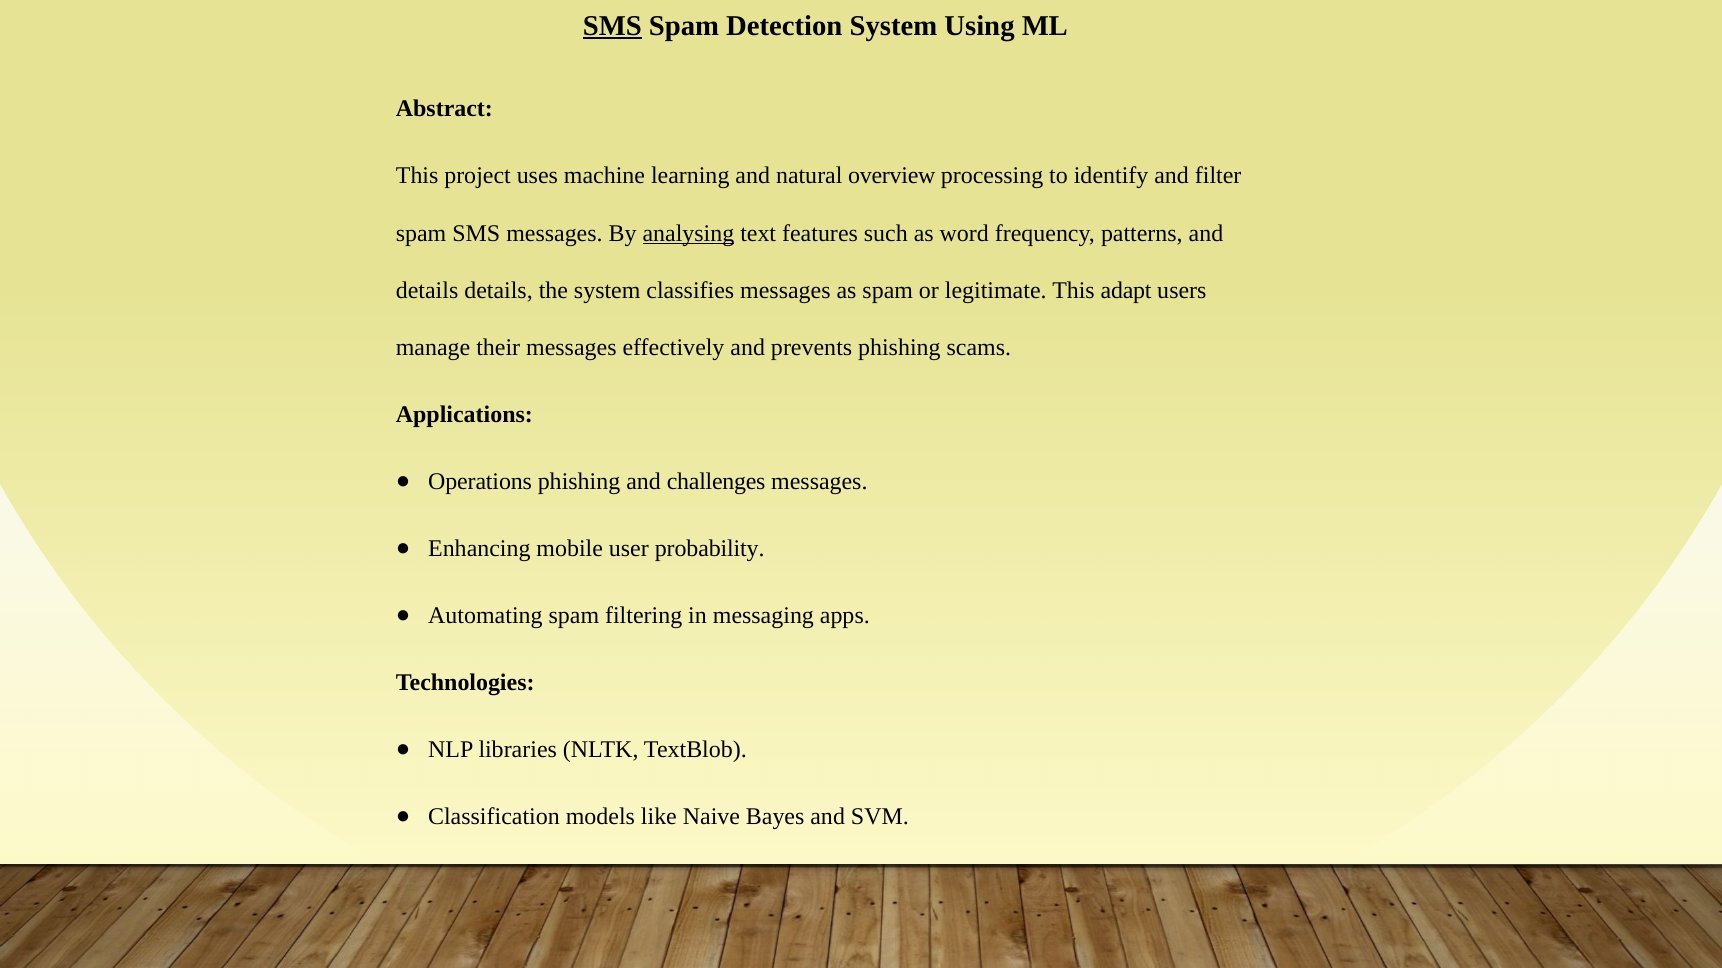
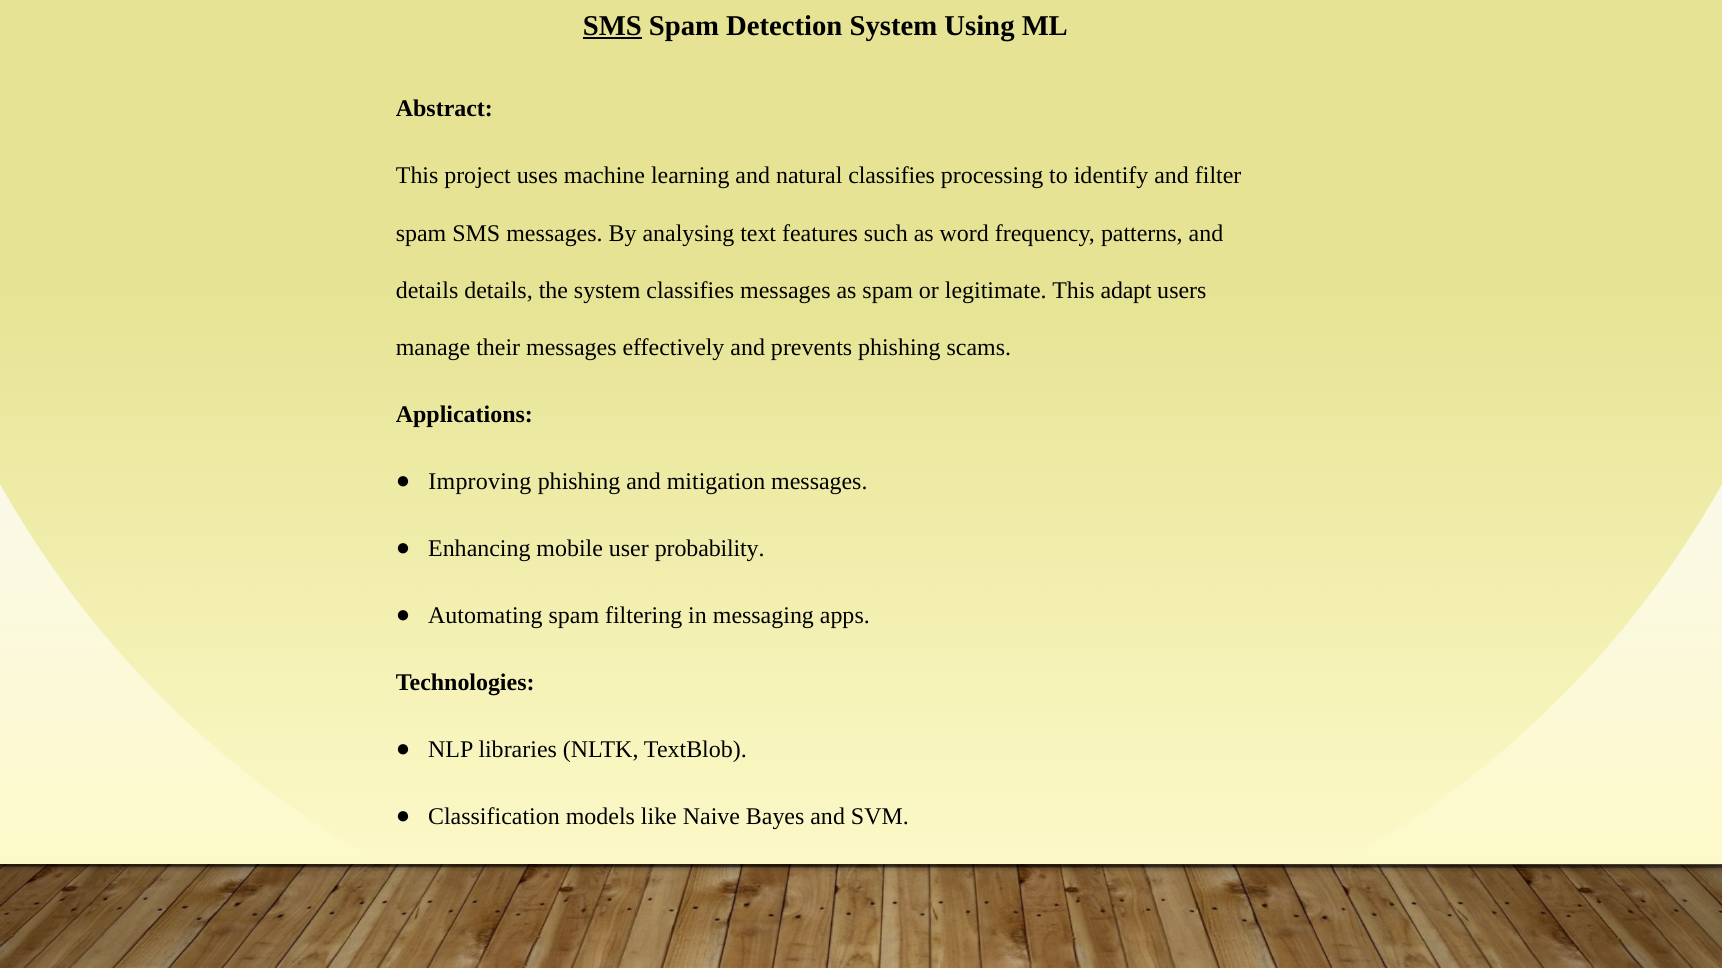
natural overview: overview -> classifies (892, 176)
analysing underline: present -> none (688, 233)
Operations: Operations -> Improving (480, 482)
challenges: challenges -> mitigation (716, 482)
